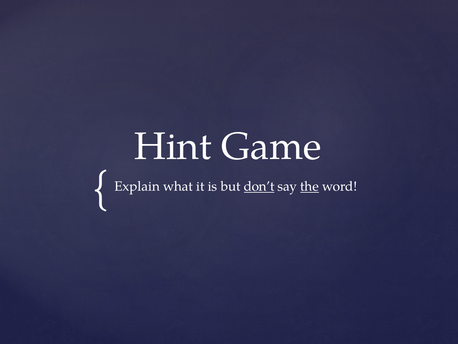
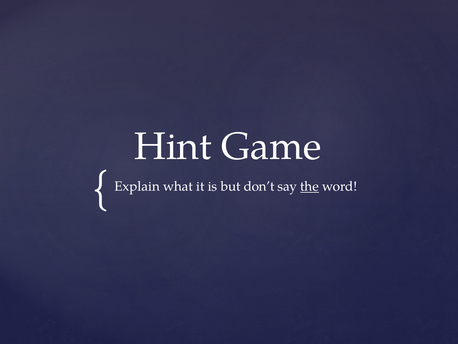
don’t underline: present -> none (259, 186)
